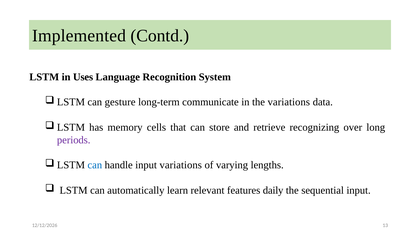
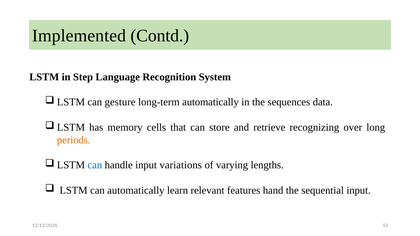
Uses: Uses -> Step (83, 77)
long-term communicate: communicate -> automatically (210, 102)
the variations: variations -> sequences (289, 102)
periods colour: purple -> orange (74, 140)
daily: daily -> hand (273, 190)
